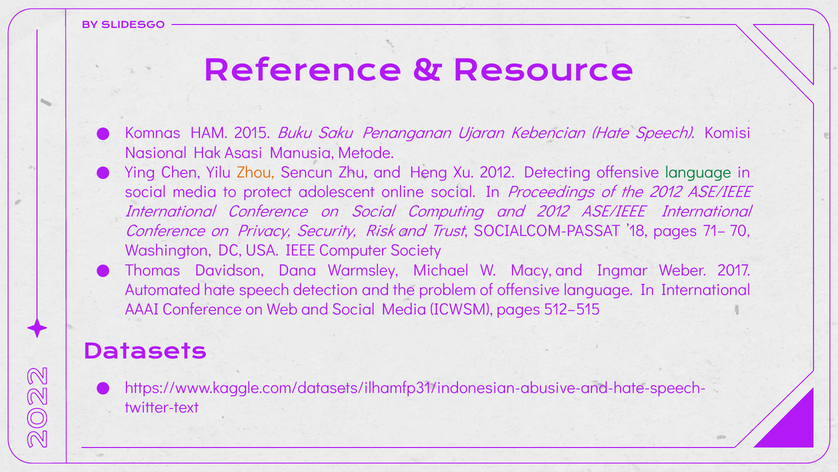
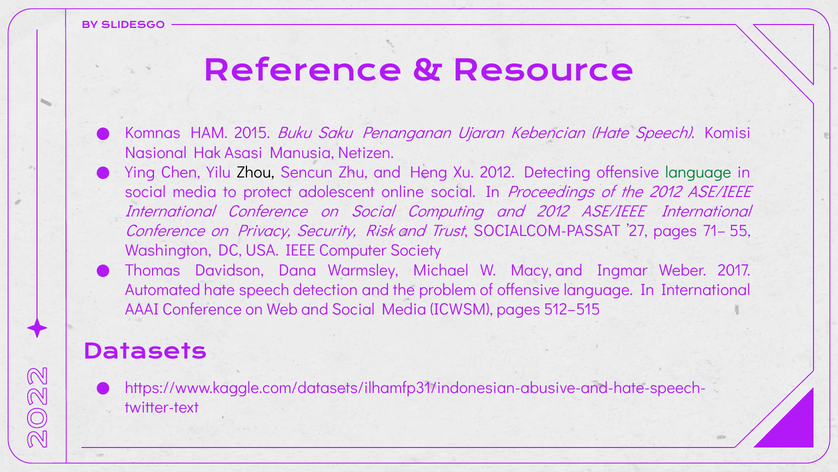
Metode: Metode -> Netizen (366, 152)
Zhou colour: orange -> black (256, 172)
’18: ’18 -> ’27 (637, 231)
70: 70 -> 55 (740, 231)
